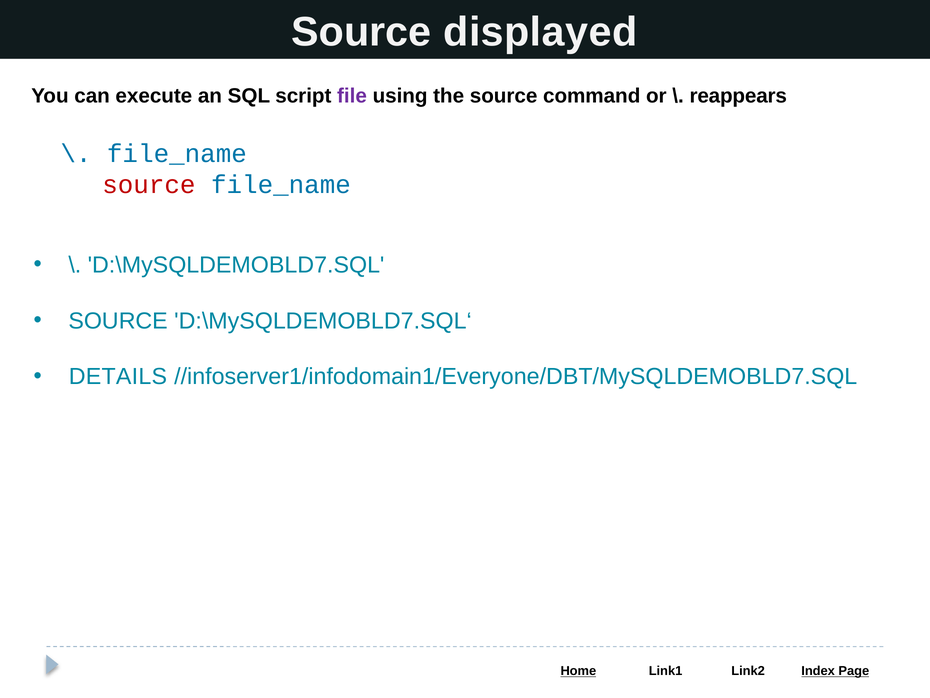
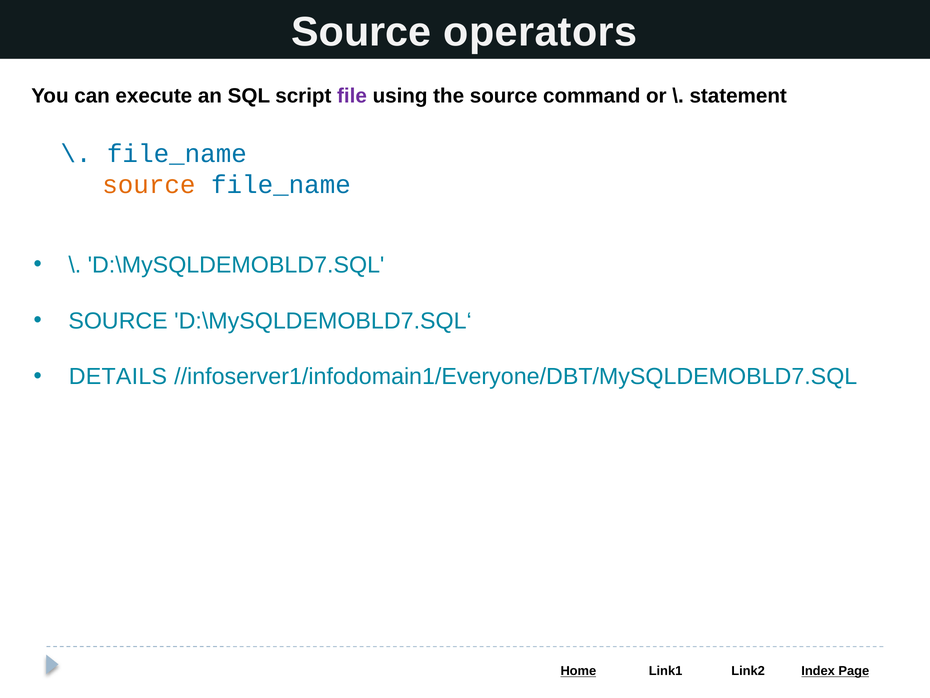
displayed: displayed -> operators (540, 32)
reappears: reappears -> statement (738, 96)
source colour: red -> orange (149, 185)
